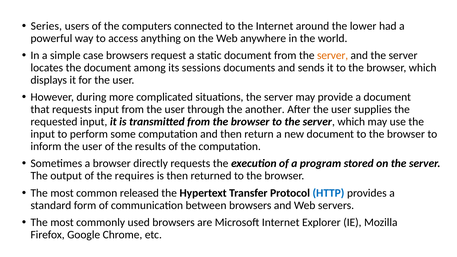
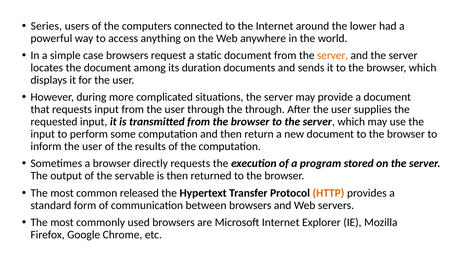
sessions: sessions -> duration (201, 68)
the another: another -> through (265, 109)
requires: requires -> servable (134, 176)
HTTP colour: blue -> orange (328, 193)
